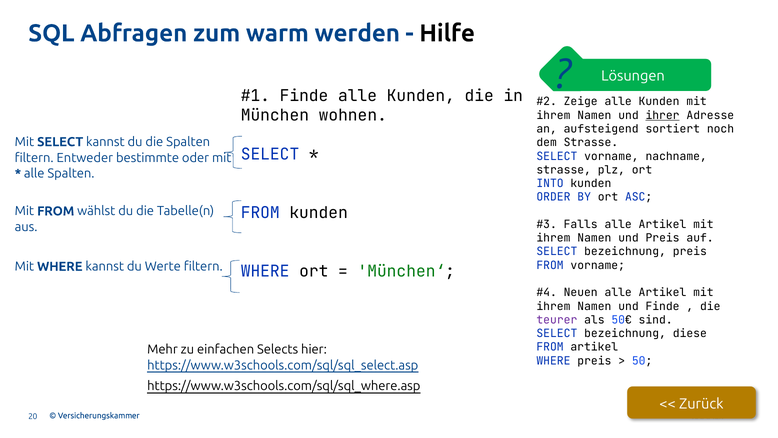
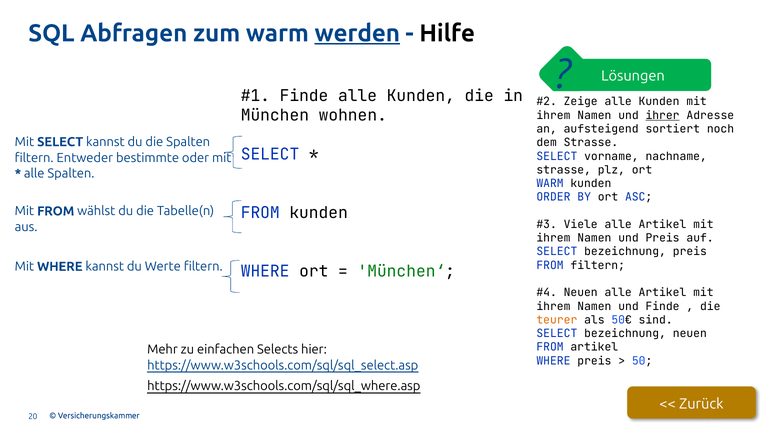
werden underline: none -> present (357, 33)
INTO: INTO -> WARM (550, 183)
Falls: Falls -> Viele (581, 224)
FROM vorname: vorname -> filtern (598, 265)
teurer colour: purple -> orange (557, 320)
bezeichnung diese: diese -> neuen (690, 333)
